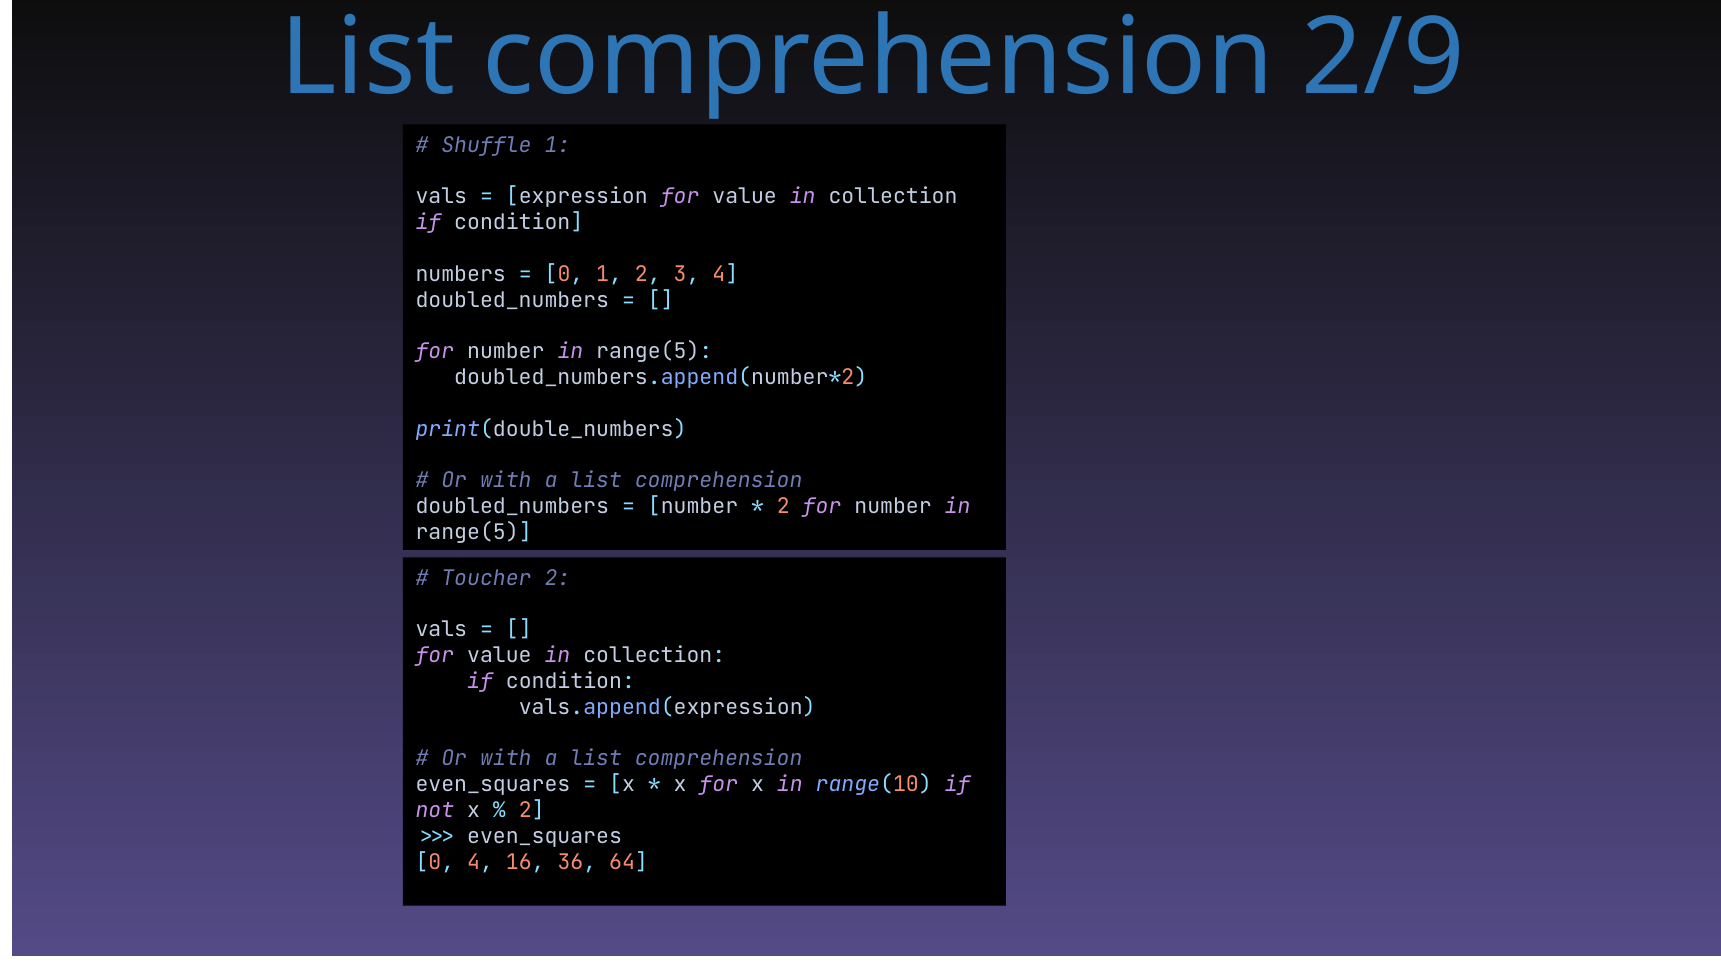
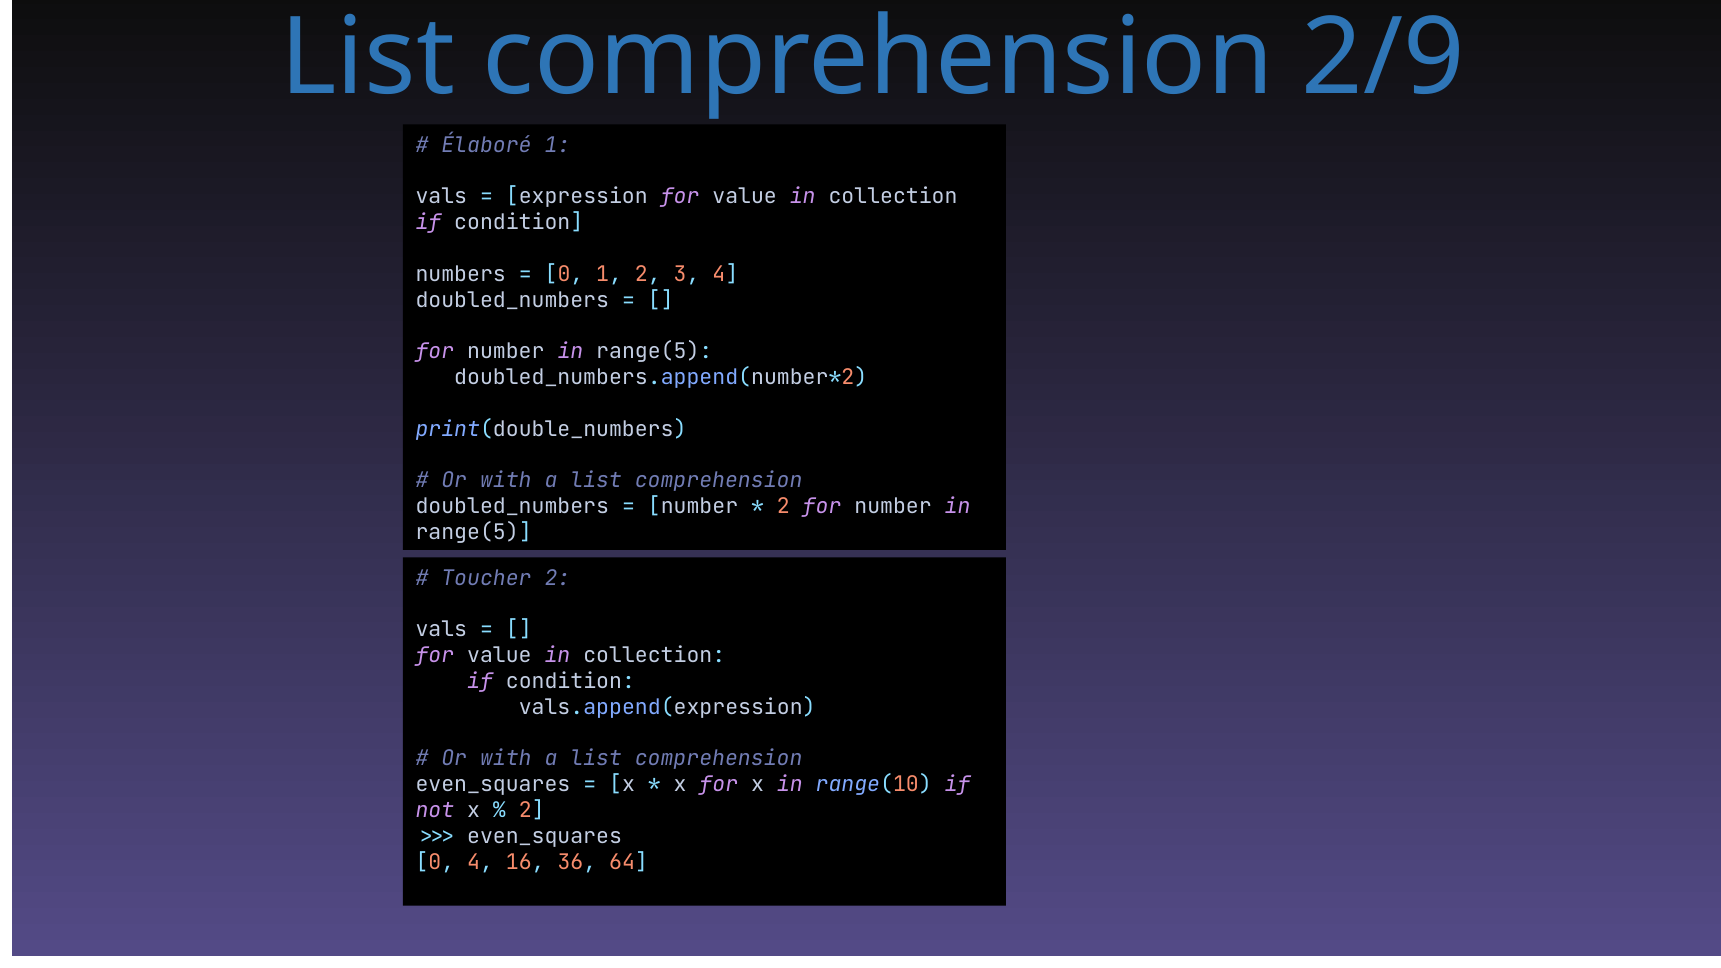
Shuffle: Shuffle -> Élaboré (486, 145)
